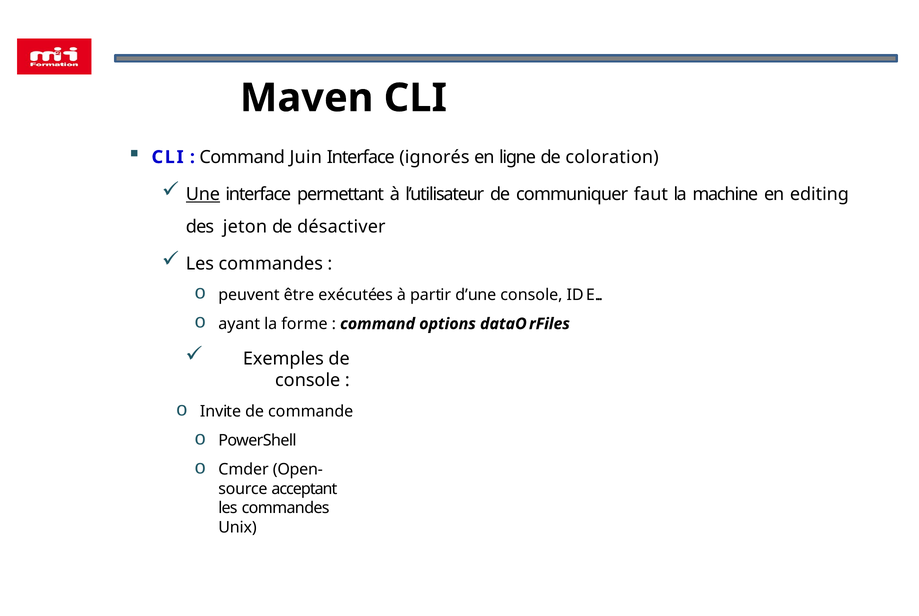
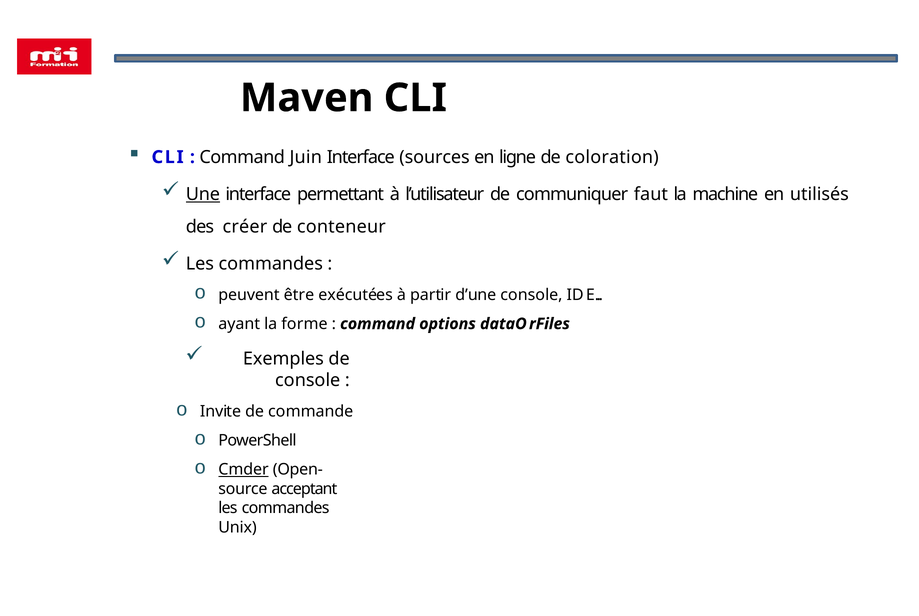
ignorés: ignorés -> sources (435, 157)
editing: editing -> utilisés (819, 194)
jeton: jeton -> créer (245, 227)
désactiver: désactiver -> conteneur (341, 227)
Cmder underline: none -> present (244, 469)
